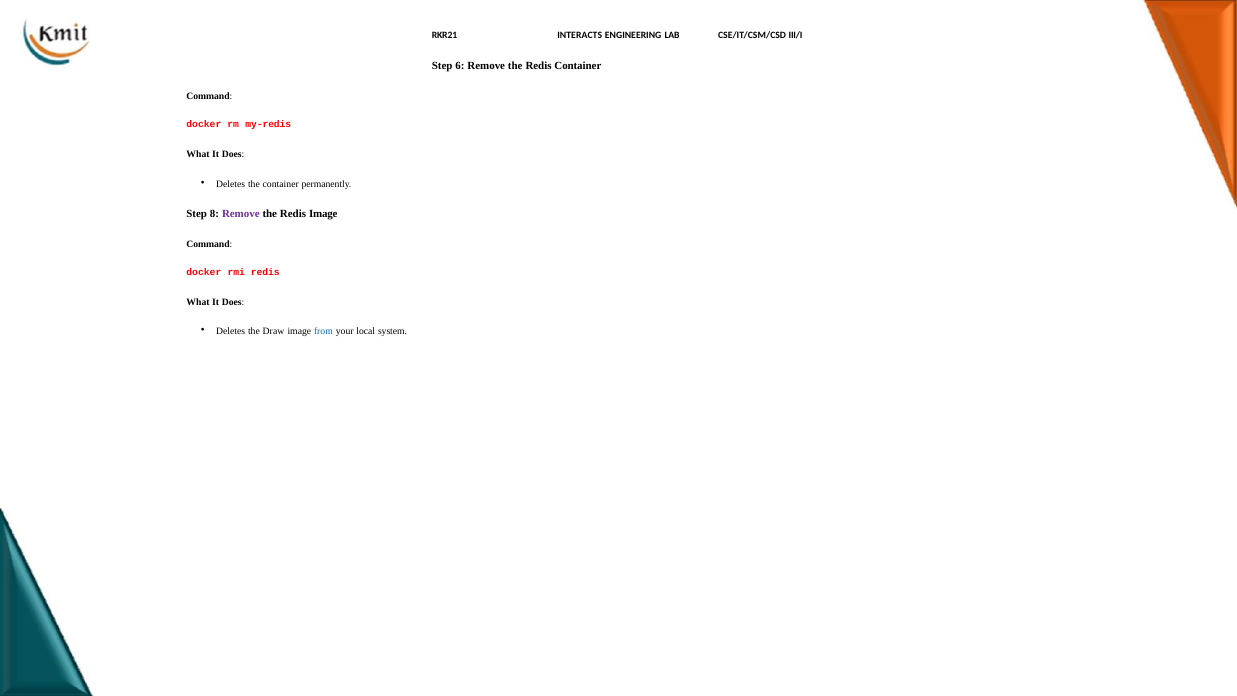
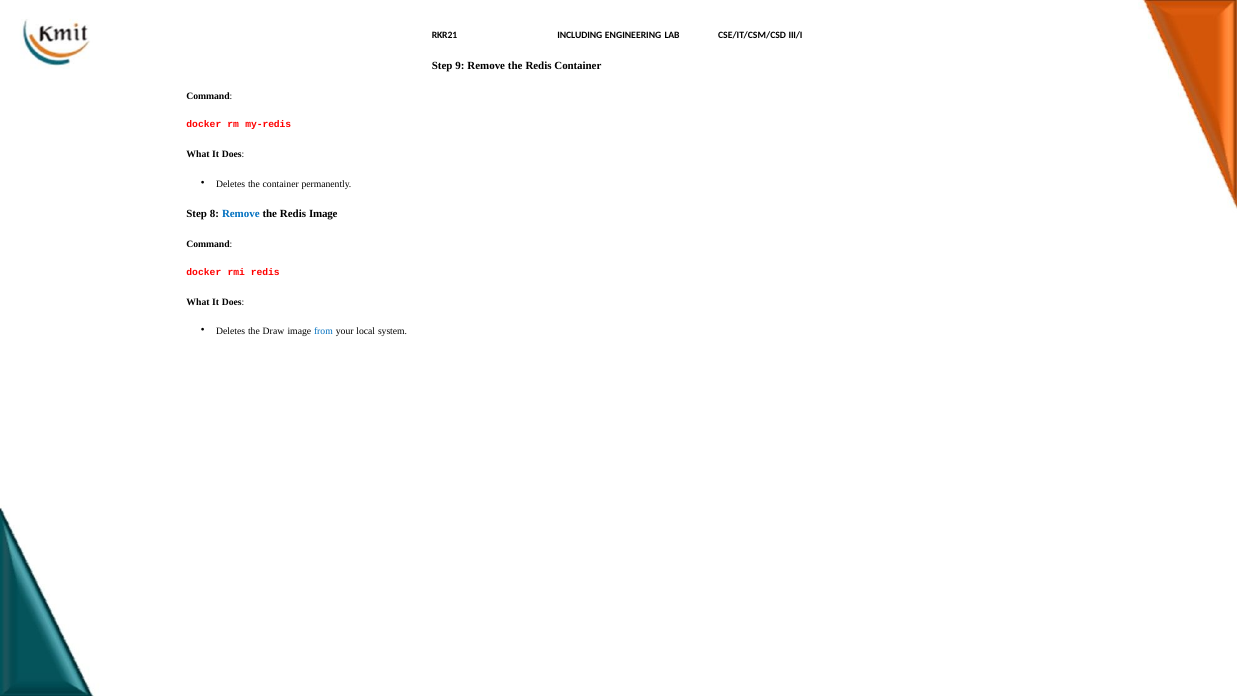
INTERACTS: INTERACTS -> INCLUDING (580, 35)
6: 6 -> 9 (460, 66)
Remove colour: purple -> blue (241, 214)
